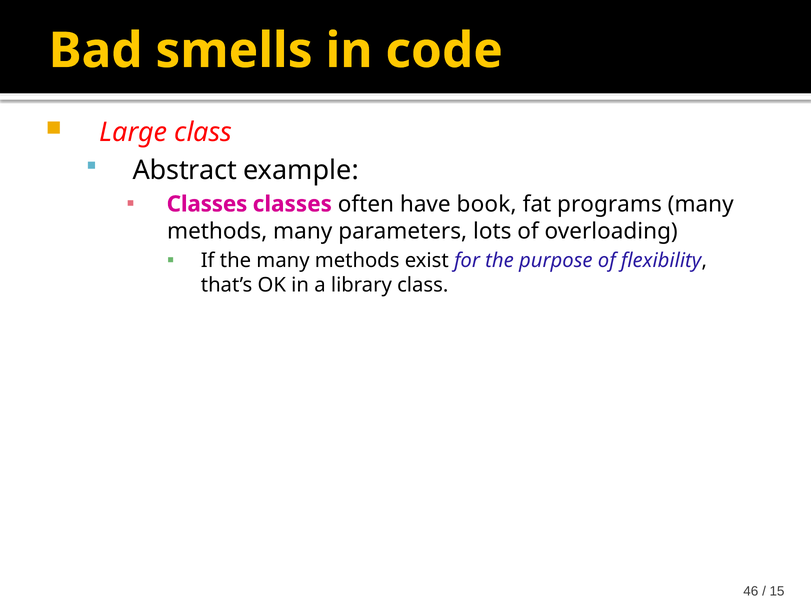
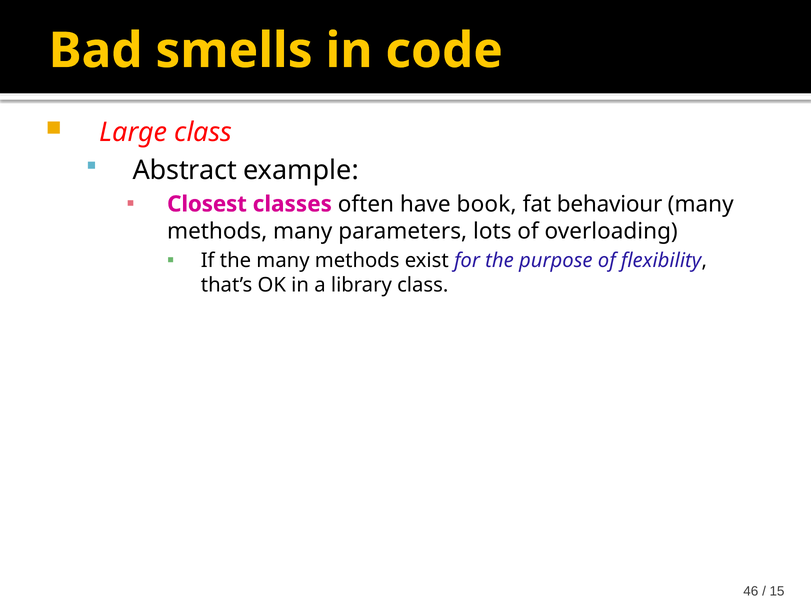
Classes: Classes -> Closest (207, 204)
programs: programs -> behaviour (610, 204)
